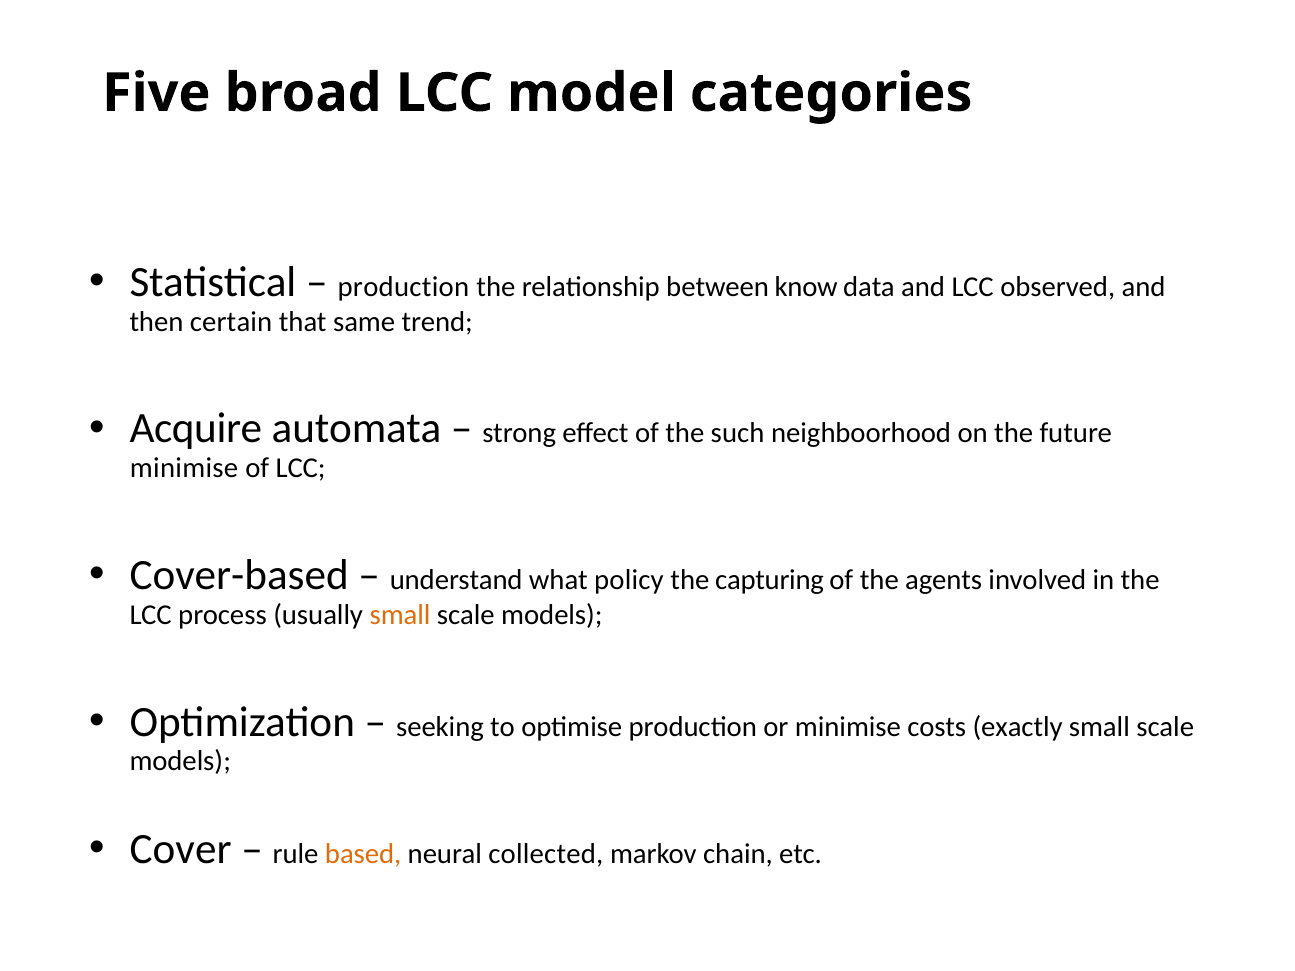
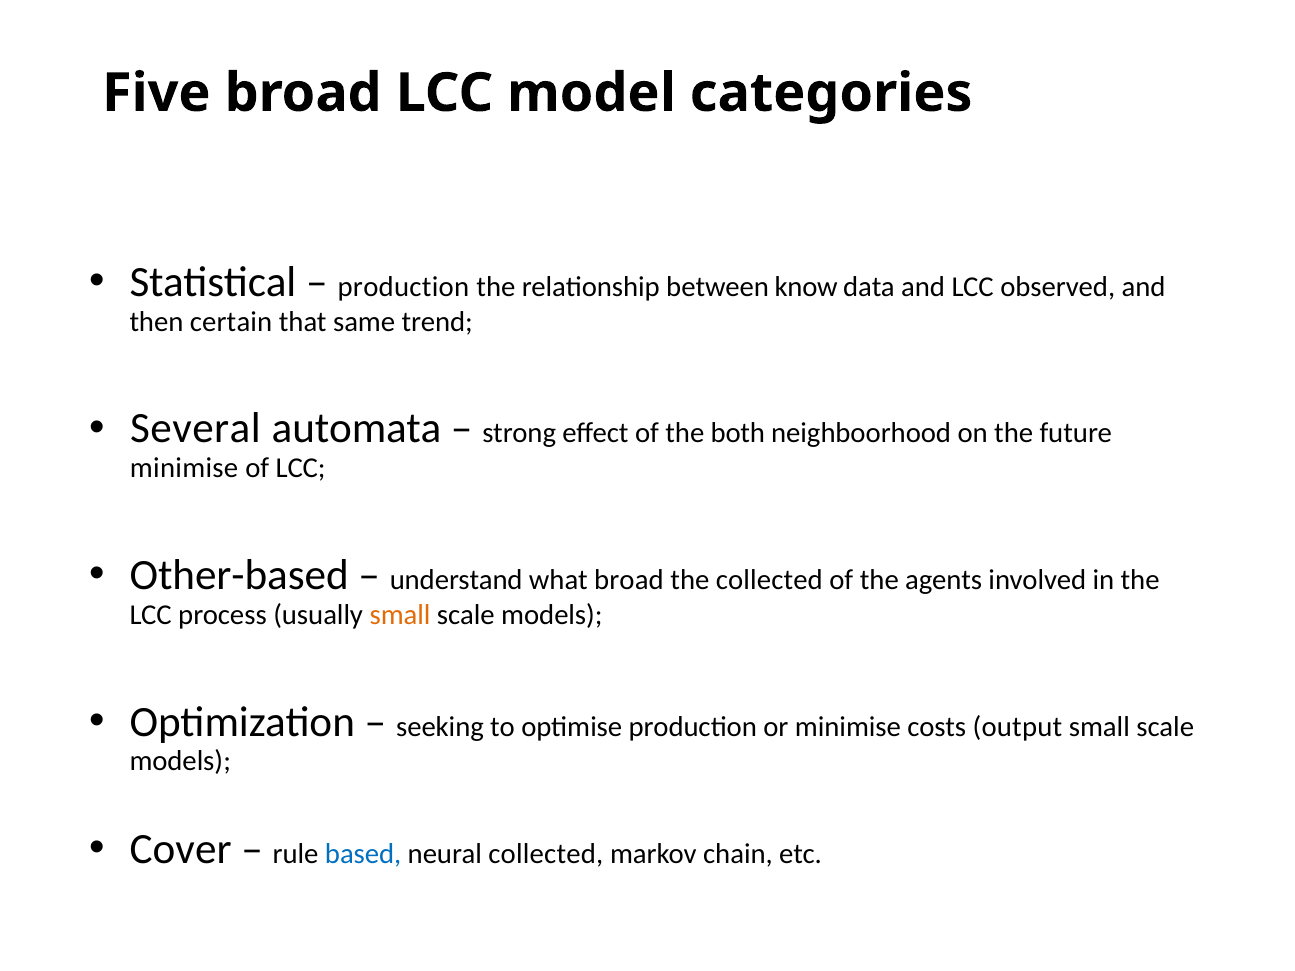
Acquire: Acquire -> Several (195, 429)
such: such -> both (738, 434)
Cover-based: Cover-based -> Other-based (239, 575)
what policy: policy -> broad (629, 580)
the capturing: capturing -> collected (769, 580)
exactly: exactly -> output (1017, 727)
based colour: orange -> blue (363, 854)
